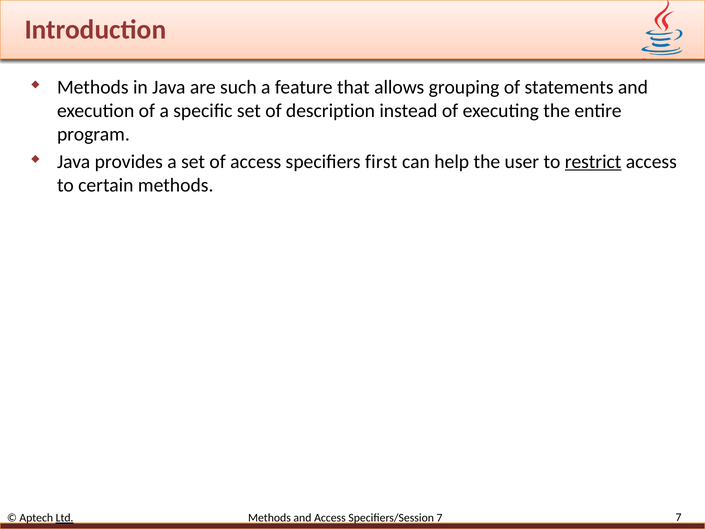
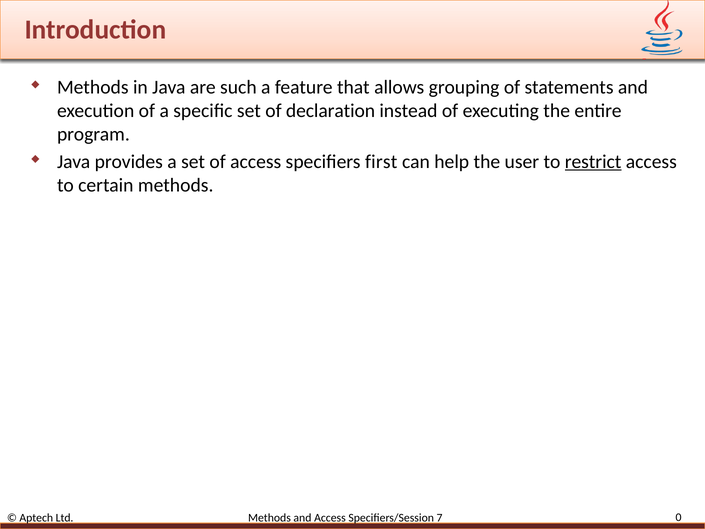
description: description -> declaration (331, 111)
Ltd underline: present -> none (65, 518)
7 7: 7 -> 0 (678, 517)
